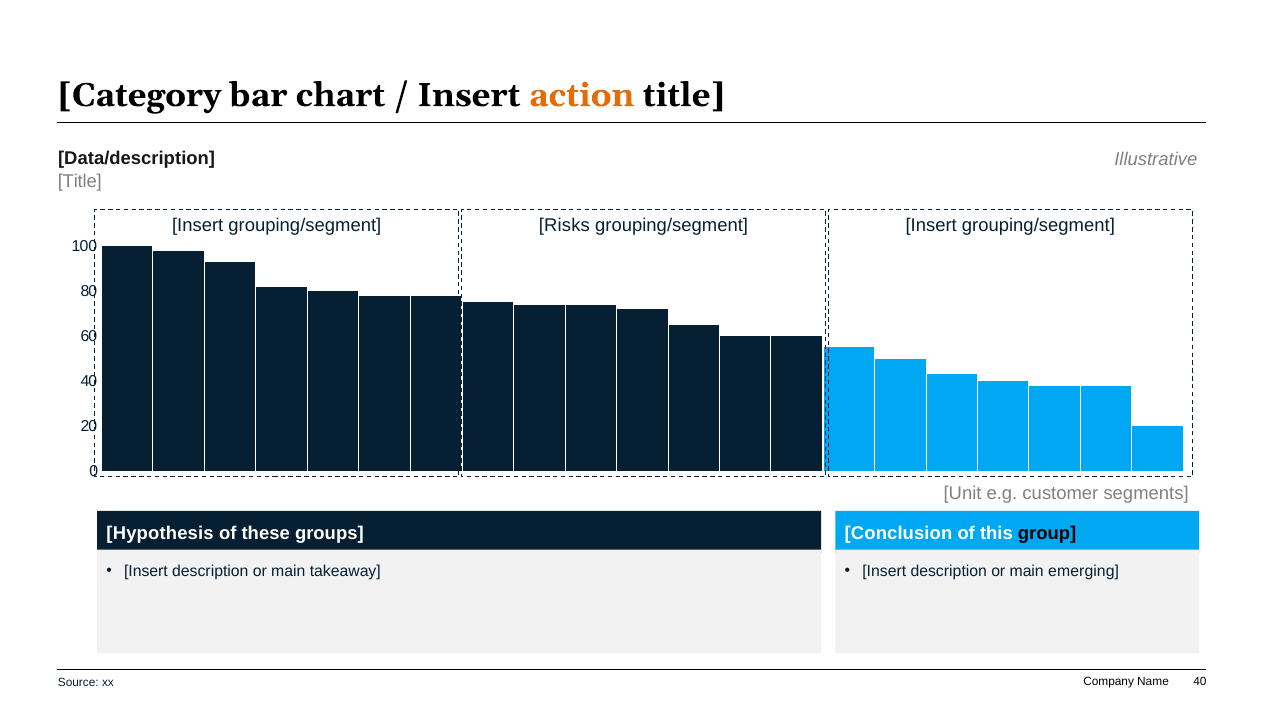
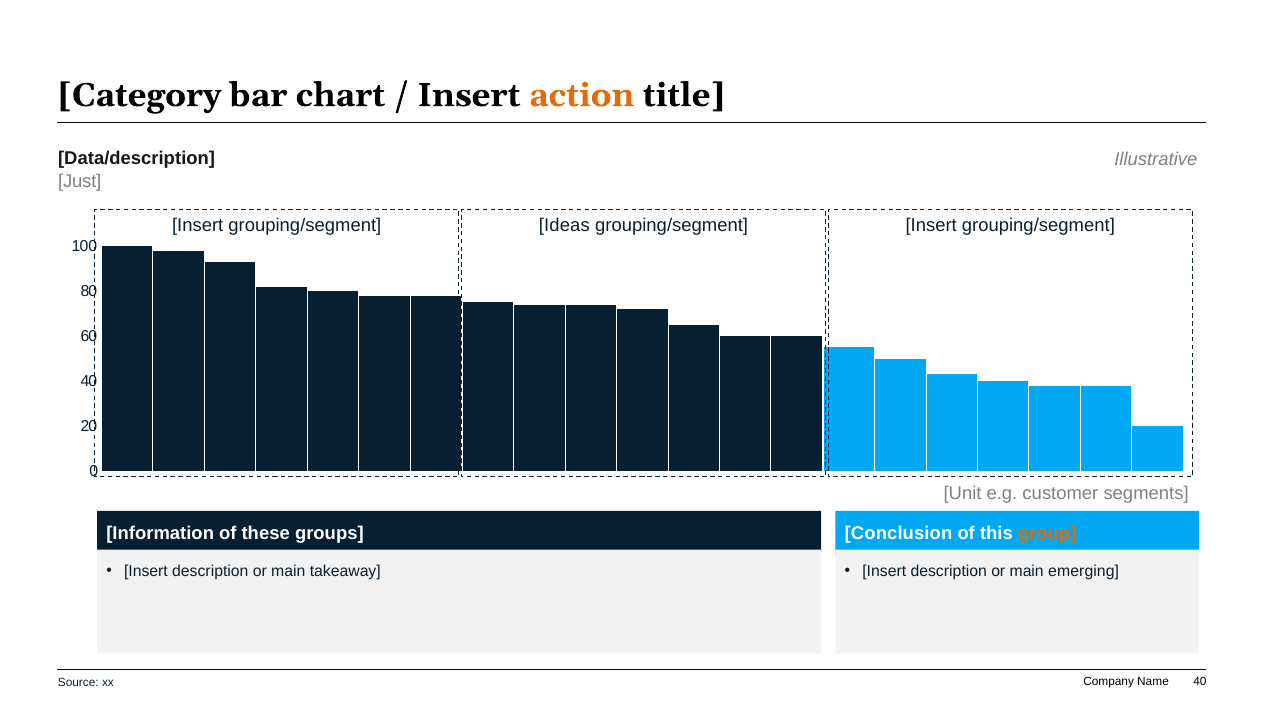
Title: Title -> Just (80, 181)
Risks: Risks -> Ideas (564, 226)
Hypothesis: Hypothesis -> Information (160, 533)
group colour: black -> orange (1047, 533)
